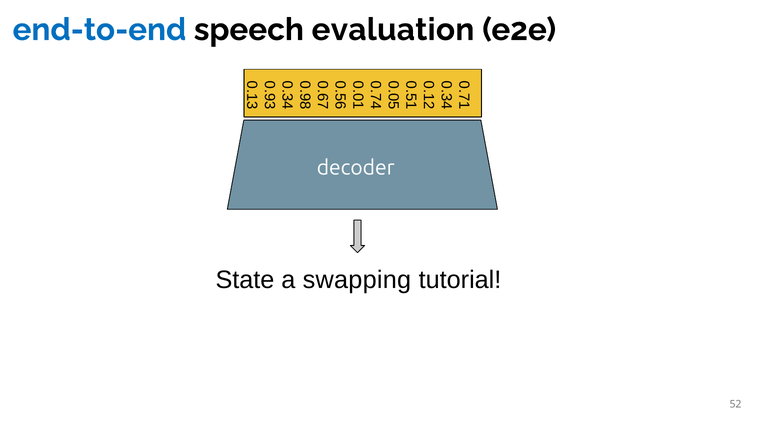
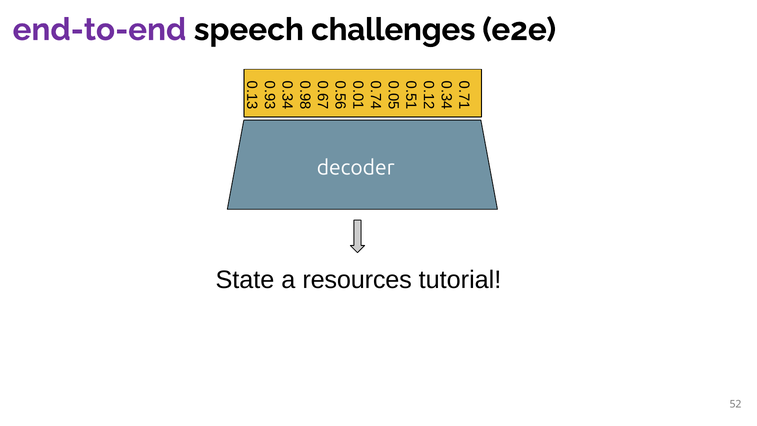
end-to-end colour: blue -> purple (99, 30)
evaluation: evaluation -> challenges (393, 30)
swapping: swapping -> resources (357, 280)
